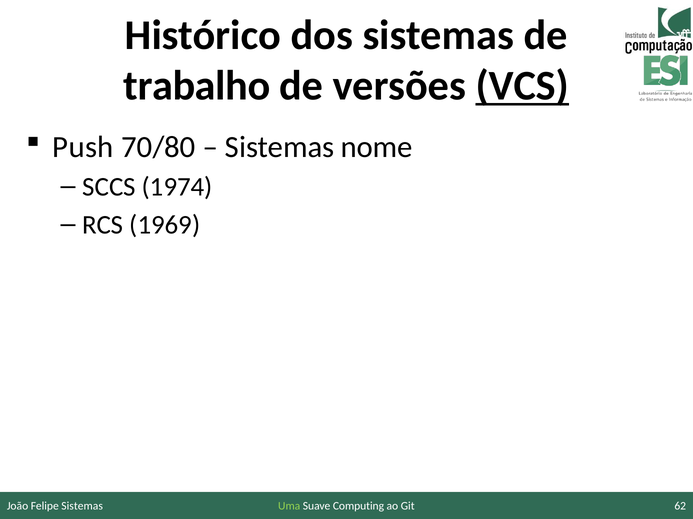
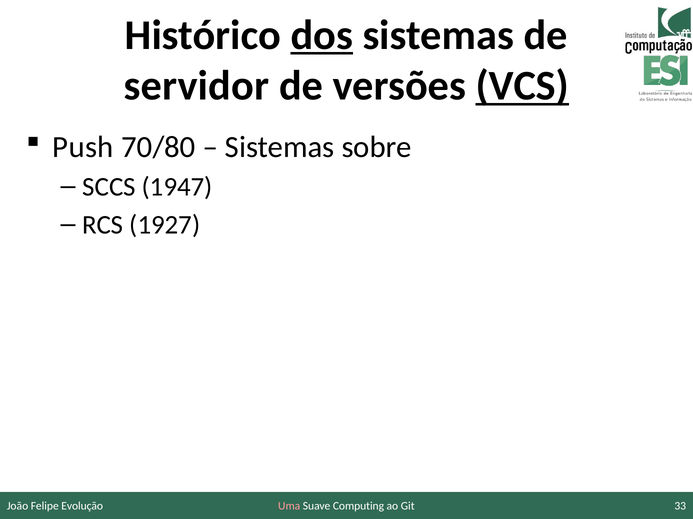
dos underline: none -> present (322, 35)
trabalho: trabalho -> servidor (197, 86)
nome: nome -> sobre (377, 148)
1974: 1974 -> 1947 (177, 187)
1969: 1969 -> 1927 (165, 225)
Uma colour: light green -> pink (289, 507)
62: 62 -> 33 (680, 507)
Felipe Sistemas: Sistemas -> Evolução (82, 507)
